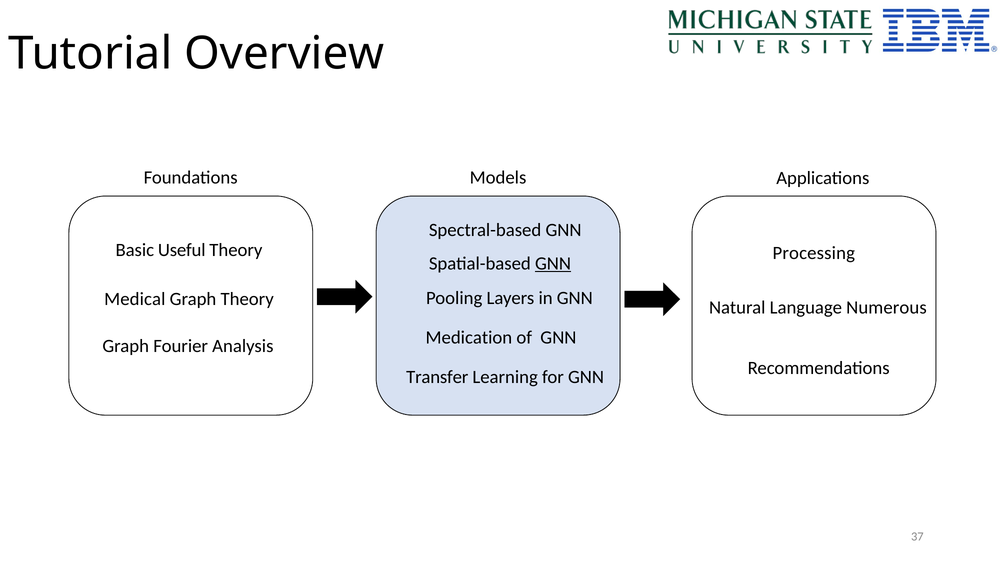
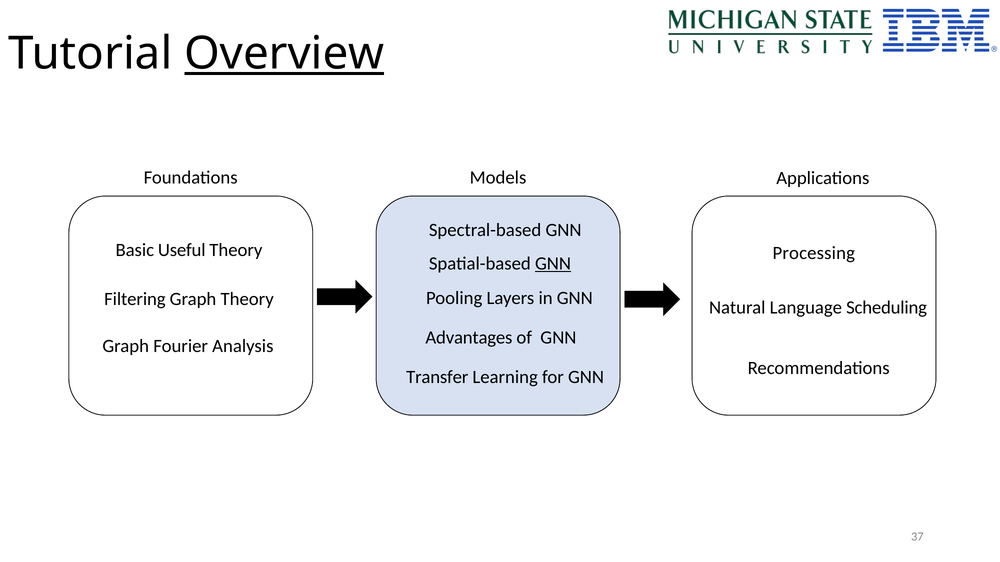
Overview underline: none -> present (284, 54)
Medical: Medical -> Filtering (135, 299)
Numerous: Numerous -> Scheduling (887, 308)
Medication: Medication -> Advantages (469, 338)
